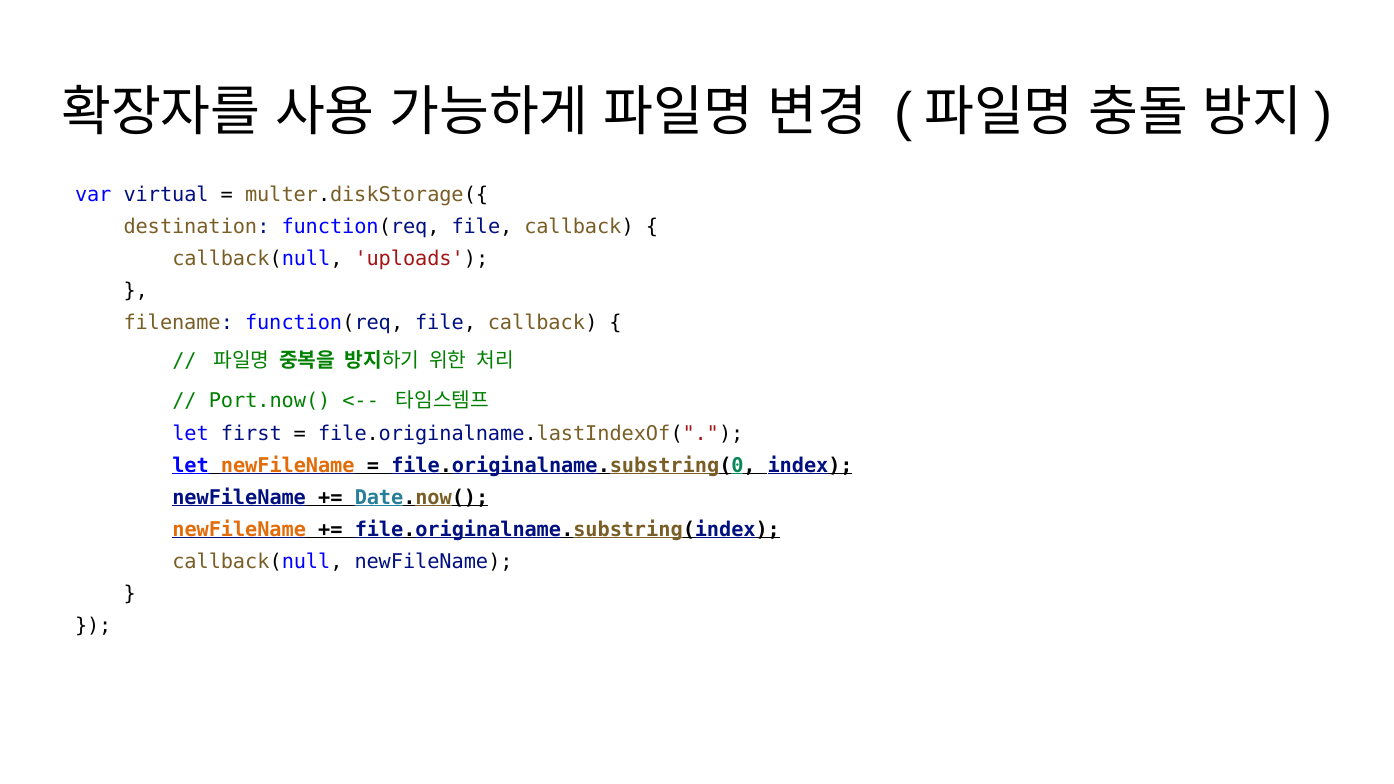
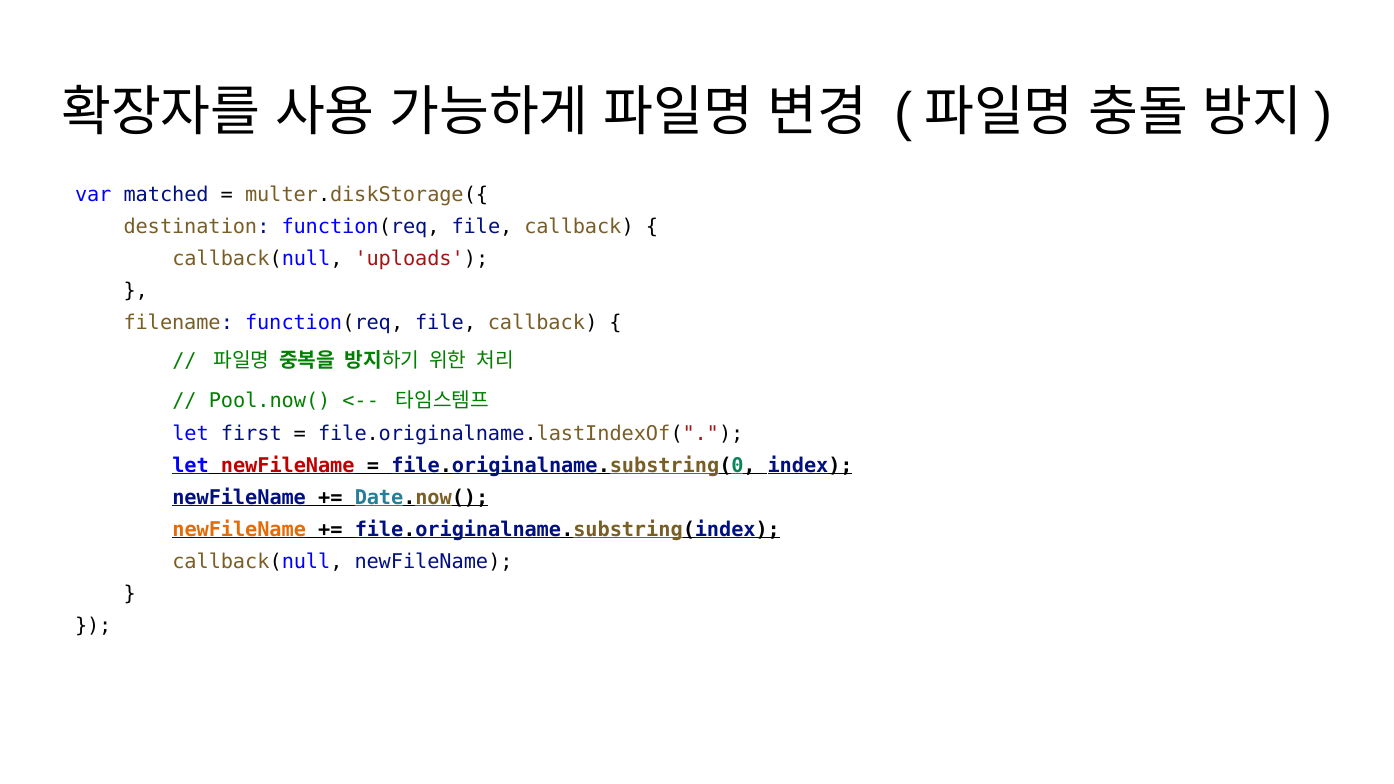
virtual: virtual -> matched (166, 195)
Port.now(: Port.now( -> Pool.now( (270, 401)
newFileName colour: orange -> red (288, 466)
